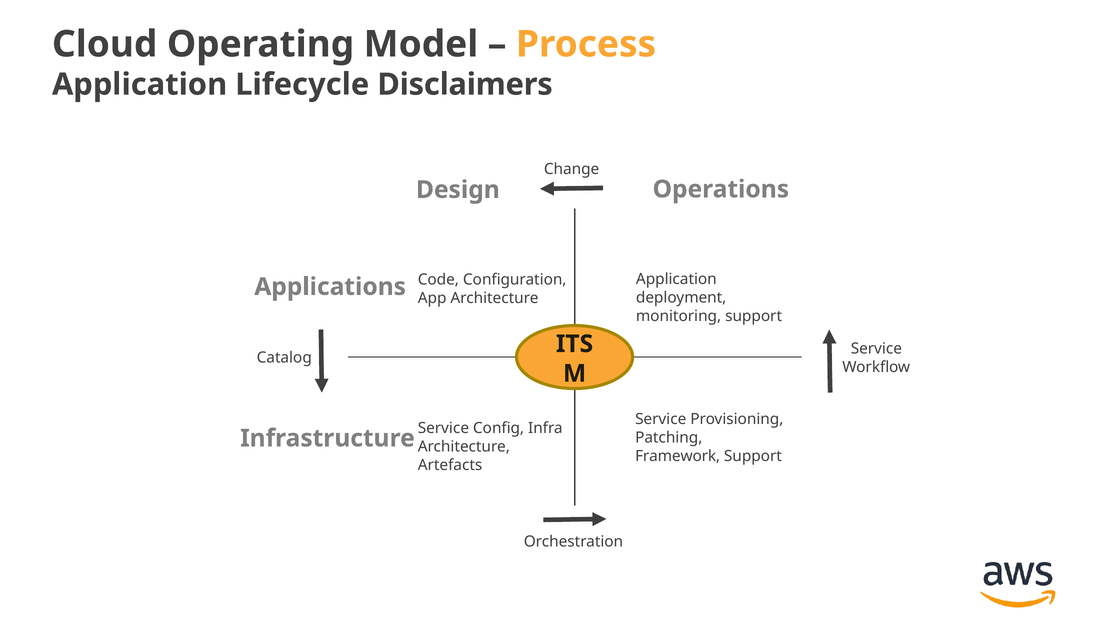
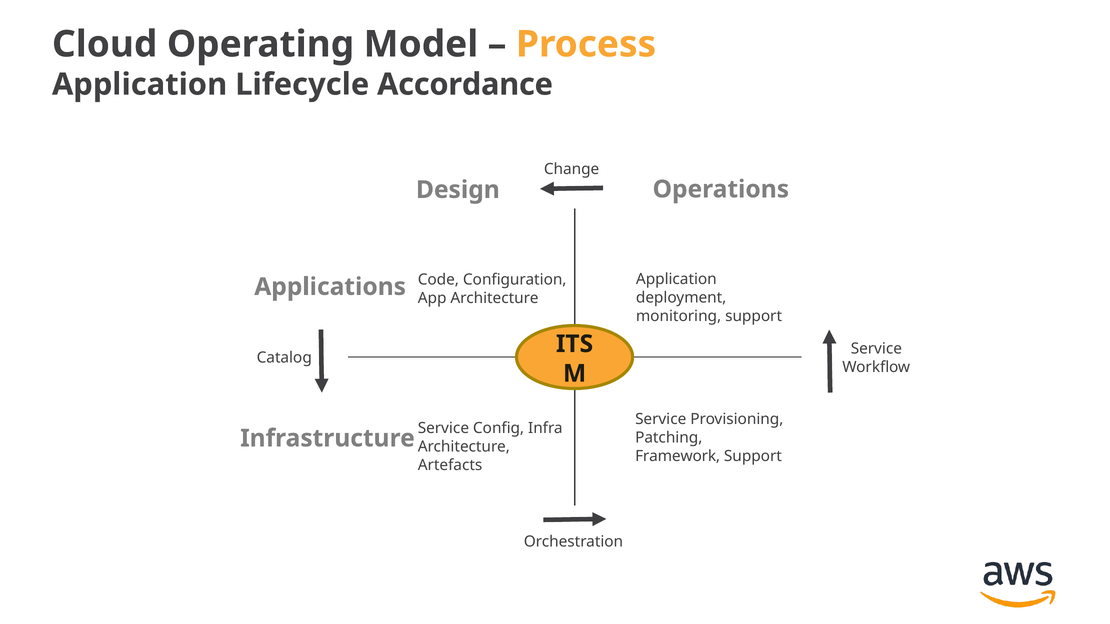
Disclaimers: Disclaimers -> Accordance (465, 85)
